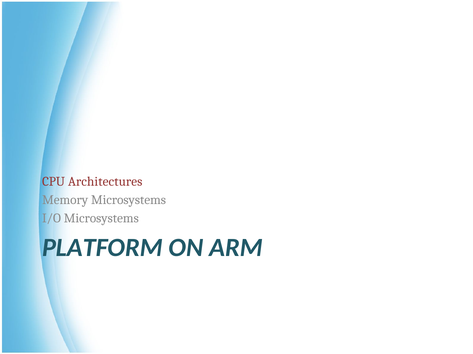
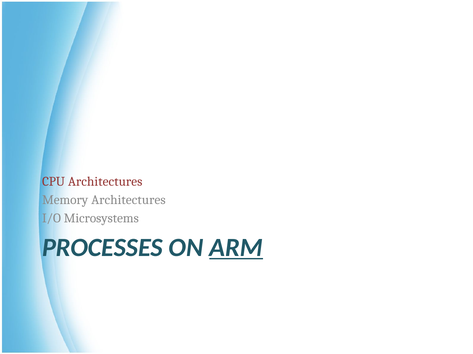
Memory Microsystems: Microsystems -> Architectures (128, 200)
PLATFORM: PLATFORM -> PROCESSES (102, 248)
ARM underline: none -> present (236, 248)
